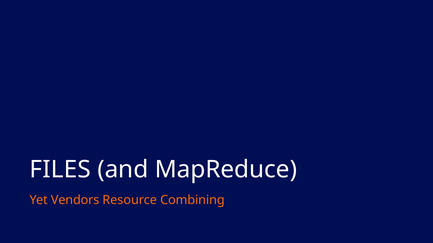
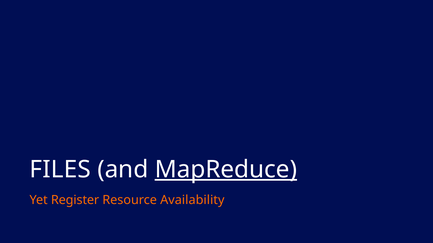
MapReduce underline: none -> present (226, 170)
Vendors: Vendors -> Register (75, 200)
Combining: Combining -> Availability (192, 200)
